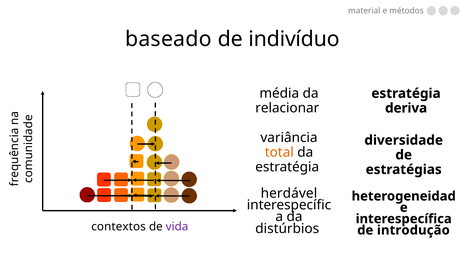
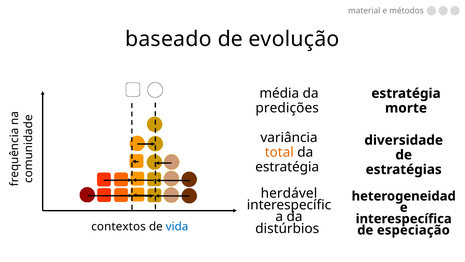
indivíduo: indivíduo -> evolução (294, 39)
relacionar: relacionar -> predições (287, 108)
deriva: deriva -> morte (406, 108)
vida colour: purple -> blue (177, 226)
introdução: introdução -> especiação (413, 230)
